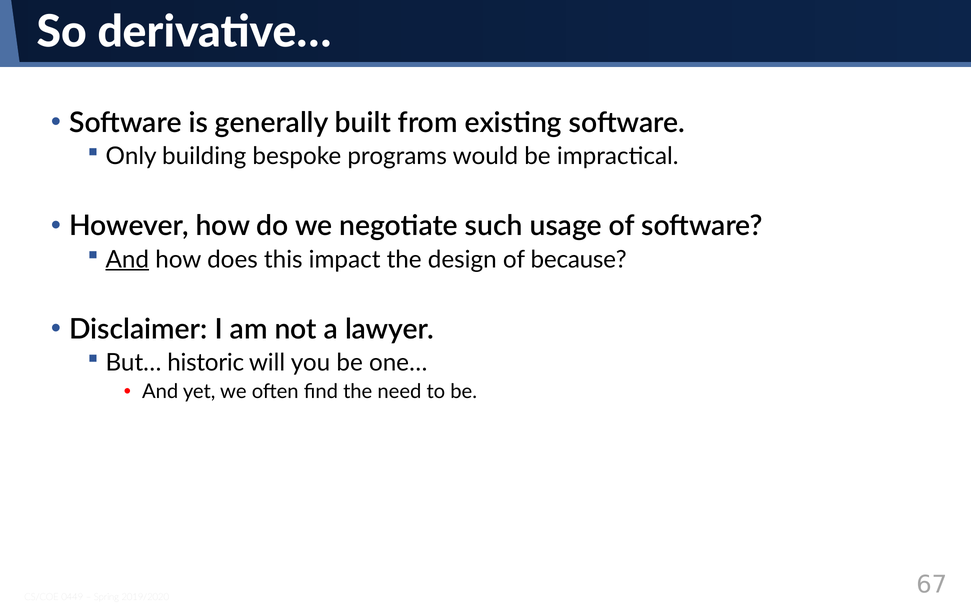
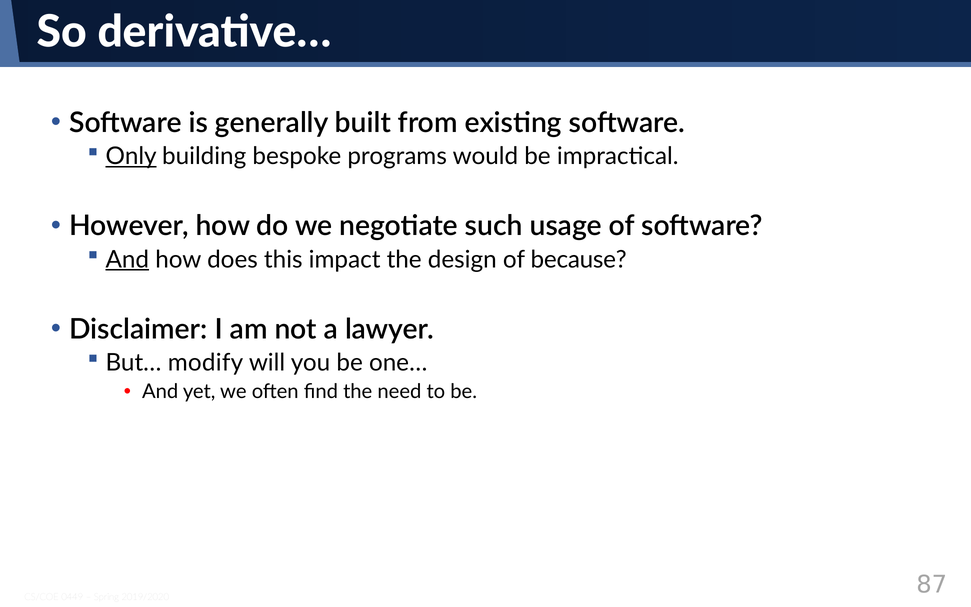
Only underline: none -> present (131, 156)
historic: historic -> modify (205, 363)
67: 67 -> 87 (932, 584)
